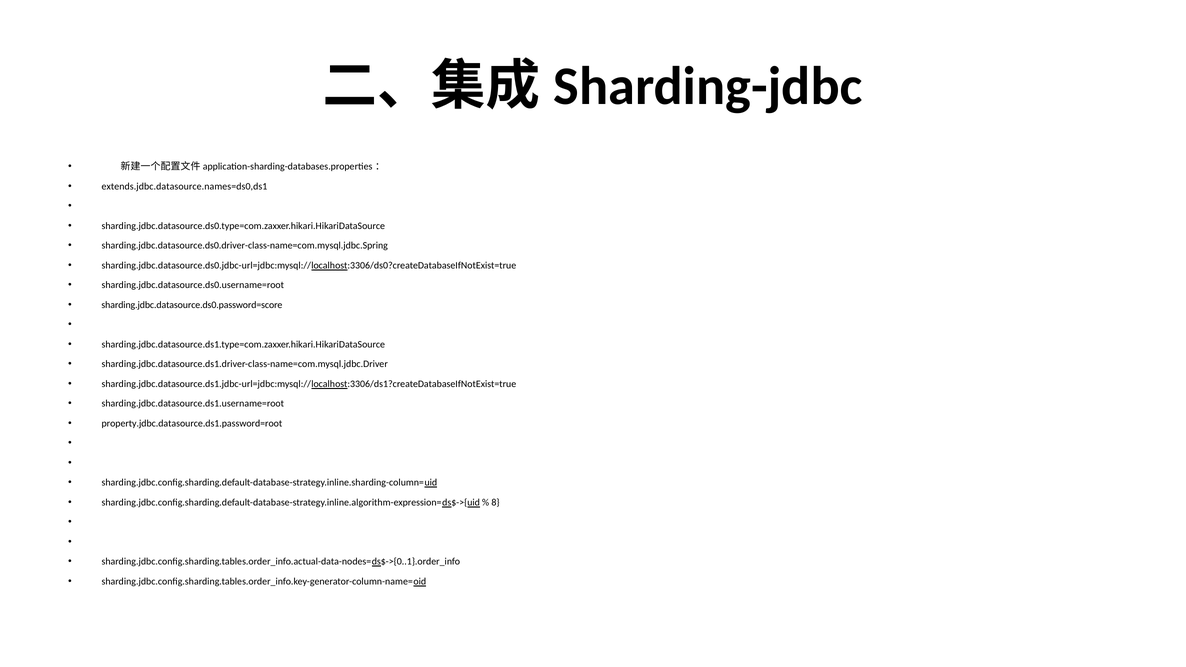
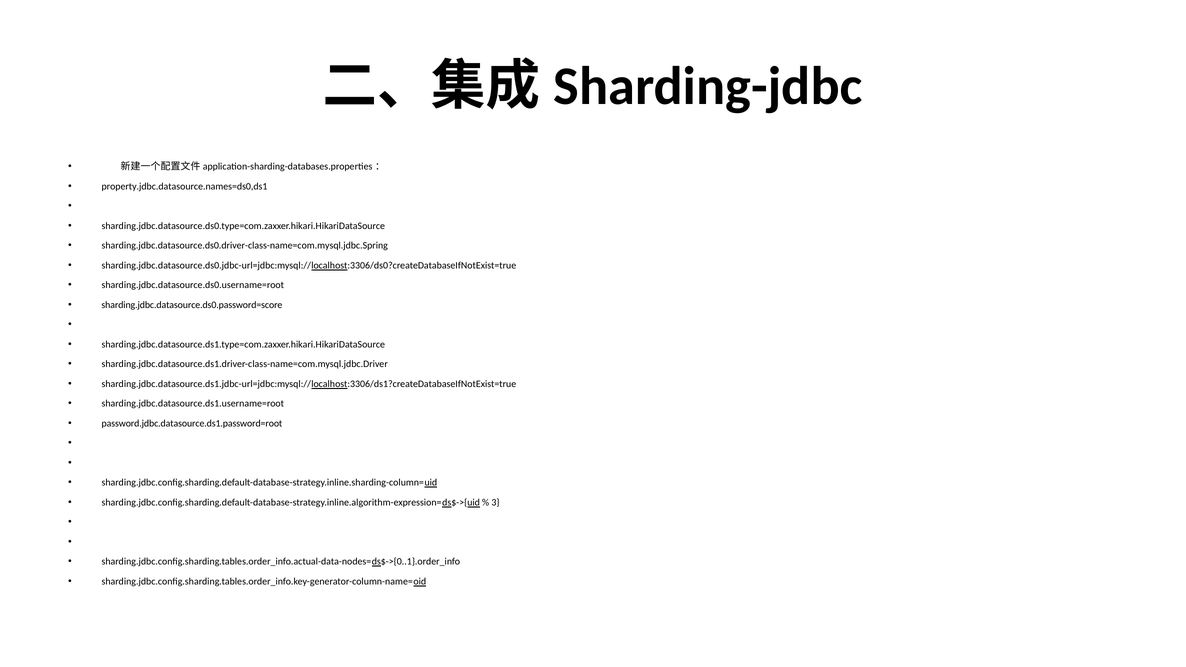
extends.jdbc.datasource.names=ds0,ds1: extends.jdbc.datasource.names=ds0,ds1 -> property.jdbc.datasource.names=ds0,ds1 (185, 186)
property.jdbc.datasource.ds1.password=root: property.jdbc.datasource.ds1.password=root -> password.jdbc.datasource.ds1.password=root (192, 423)
8: 8 -> 3 (495, 502)
